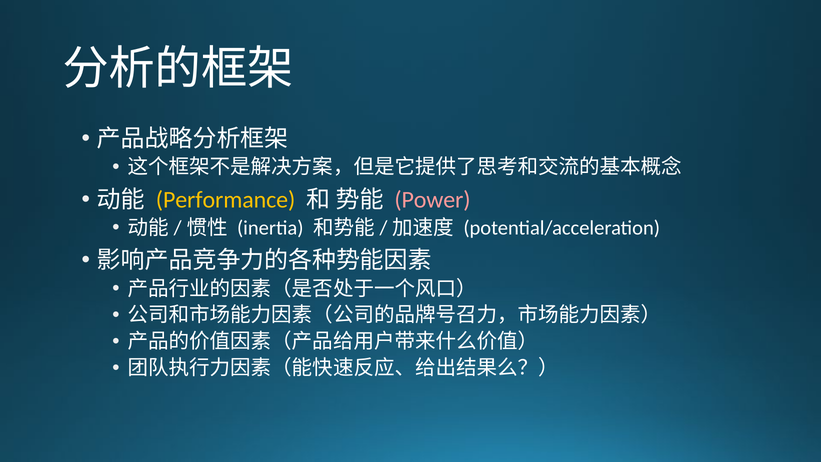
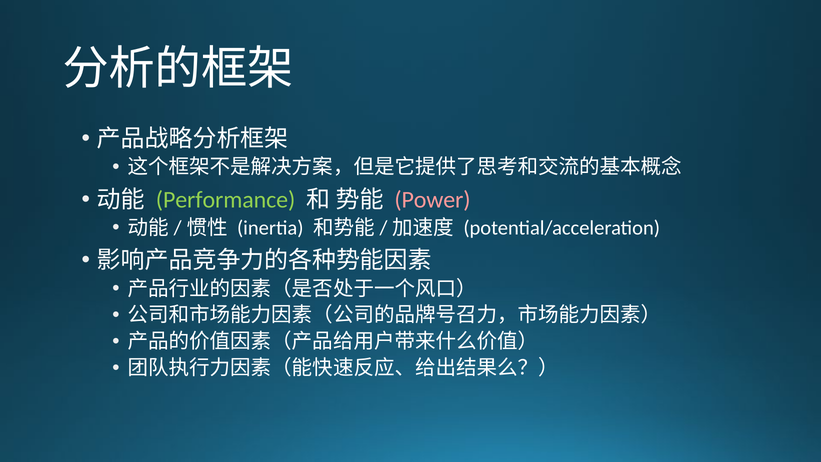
Performance colour: yellow -> light green (226, 200)
